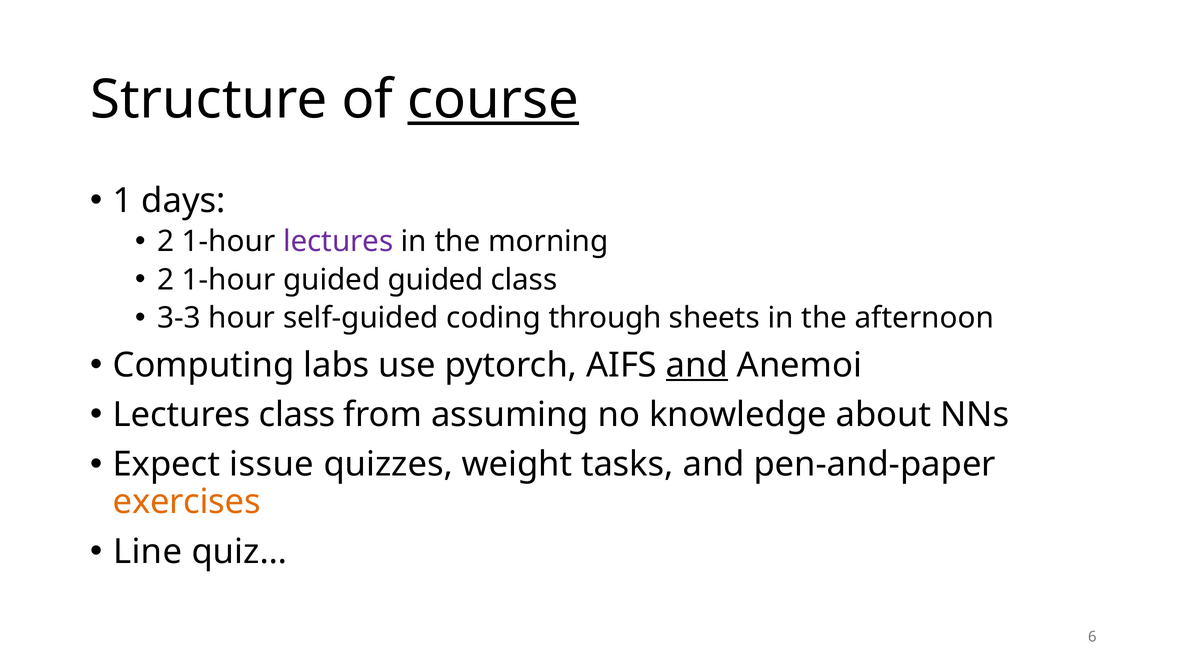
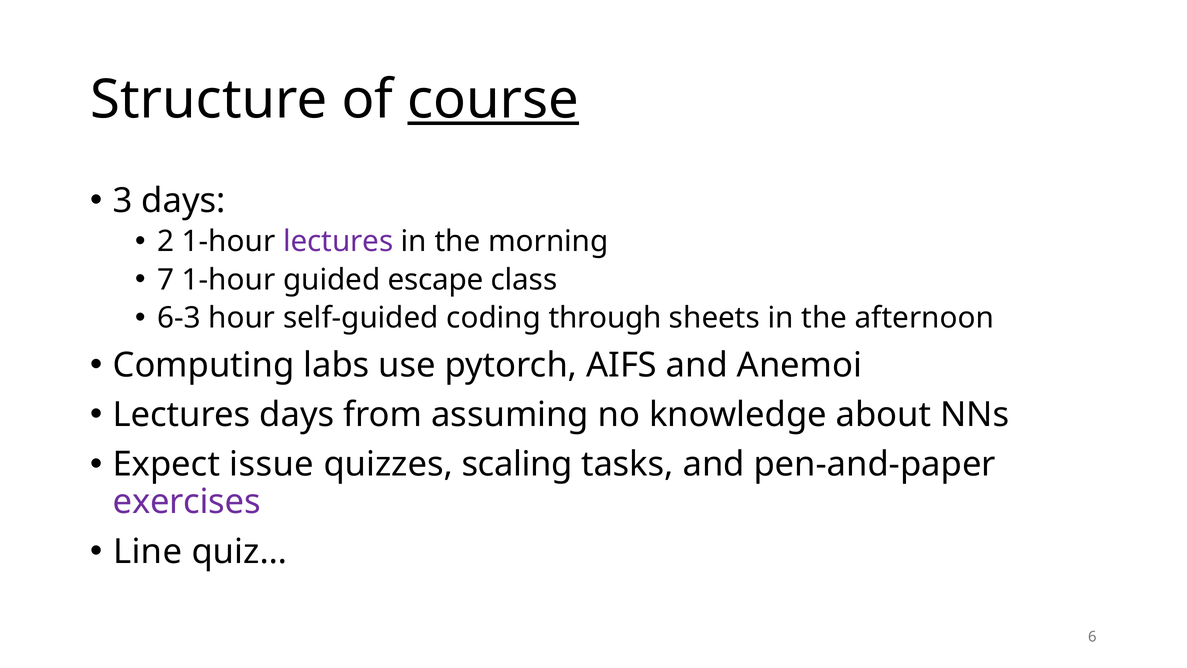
1: 1 -> 3 (123, 201)
2: 2 -> 7 (166, 280)
guided guided: guided -> escape (436, 280)
3-3: 3-3 -> 6-3 (179, 318)
and underline: present -> none (697, 365)
Lectures class: class -> days (297, 415)
weight: weight -> scaling (517, 464)
exercises colour: orange -> purple (187, 502)
